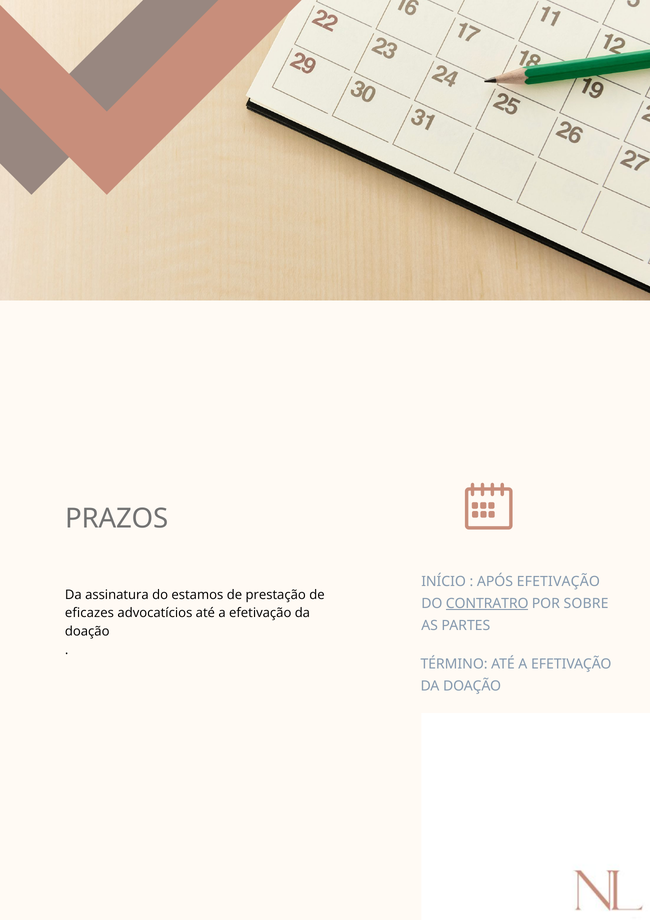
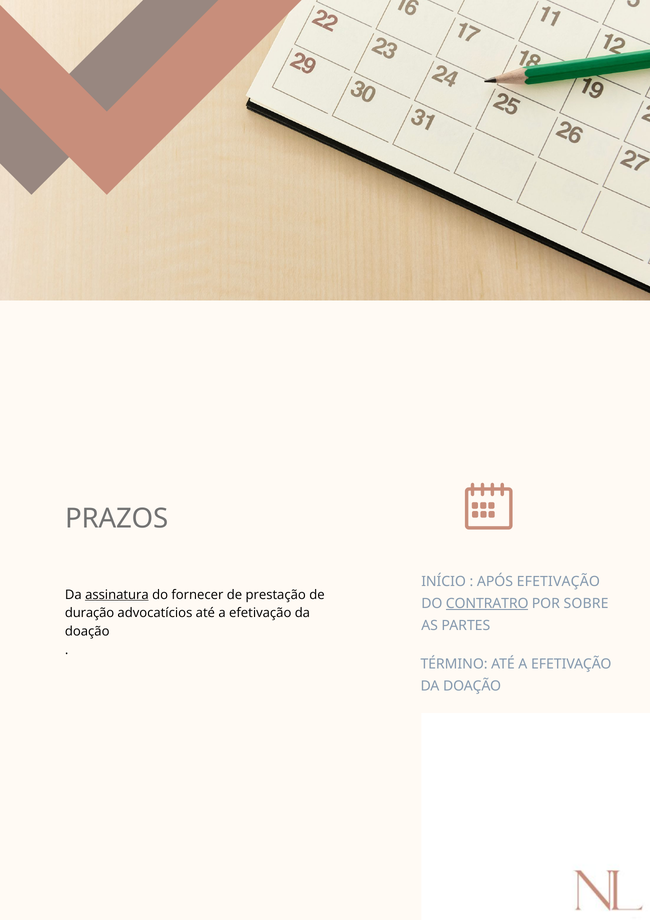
assinatura underline: none -> present (117, 595)
estamos: estamos -> fornecer (197, 595)
eficazes: eficazes -> duração (90, 613)
